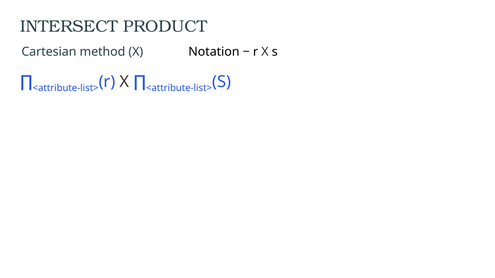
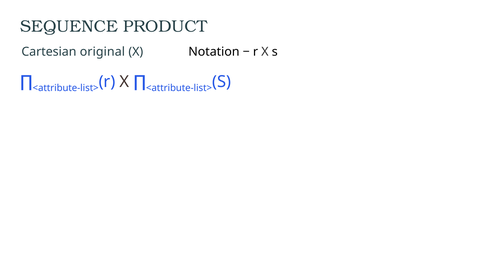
INTERSECT: INTERSECT -> SEQUENCE (69, 27)
method: method -> original (102, 52)
